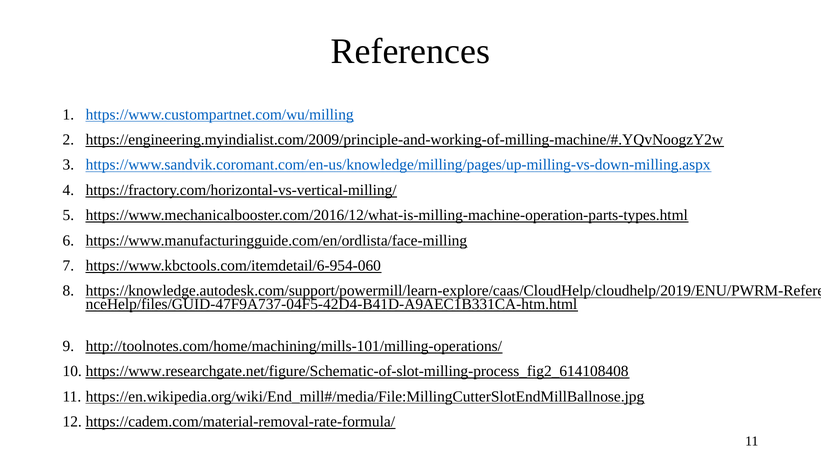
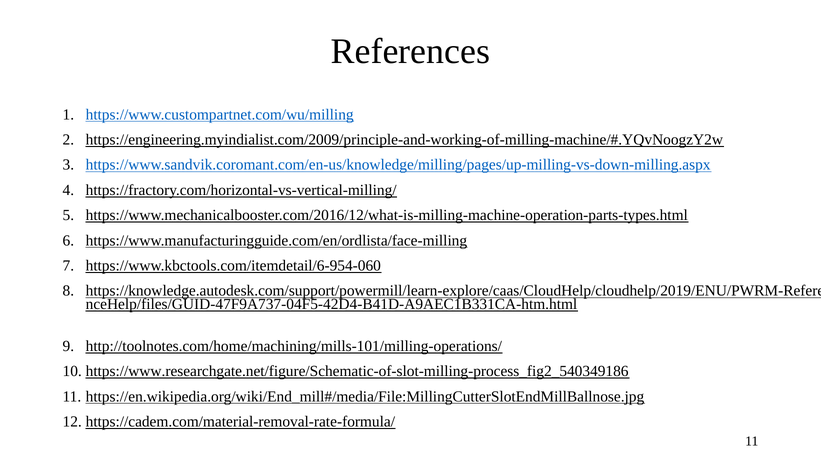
https://www.researchgate.net/figure/Schematic-of-slot-milling-process_fig2_614108408: https://www.researchgate.net/figure/Schematic-of-slot-milling-process_fig2_614108408 -> https://www.researchgate.net/figure/Schematic-of-slot-milling-process_fig2_540349186 (357, 371)
